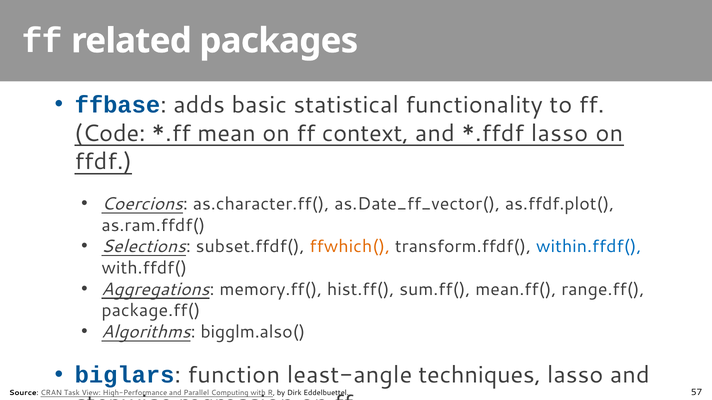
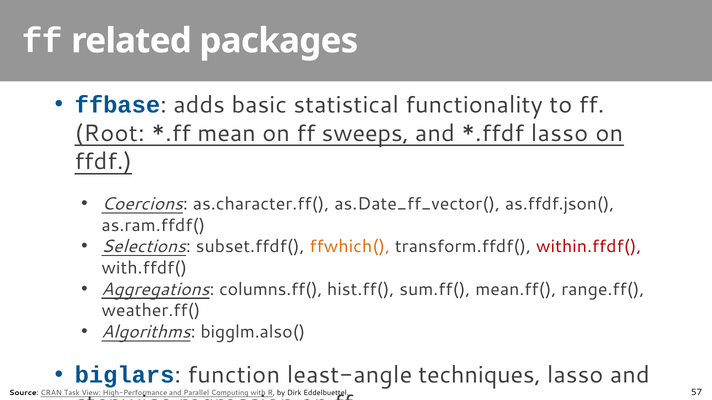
Code: Code -> Root (110, 133)
context: context -> sweeps (365, 133)
as.ffdf.plot(: as.ffdf.plot( -> as.ffdf.json( (560, 204)
within.ffdf( colour: blue -> red (589, 247)
memory.ff(: memory.ff( -> columns.ff( (271, 290)
package.ff(: package.ff( -> weather.ff( (151, 311)
